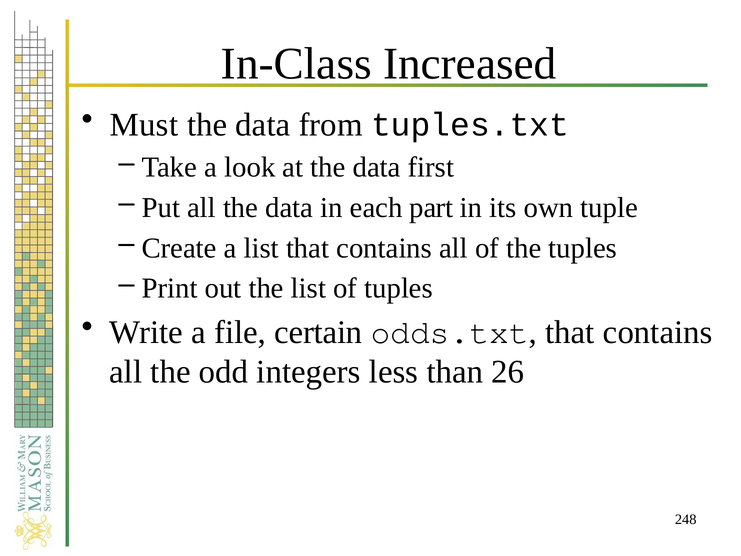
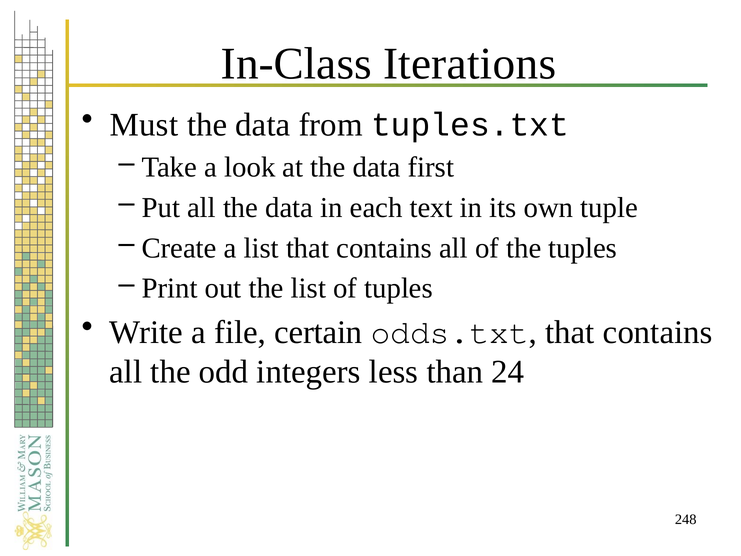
Increased: Increased -> Iterations (470, 64)
part: part -> text (431, 208)
26: 26 -> 24 (508, 372)
